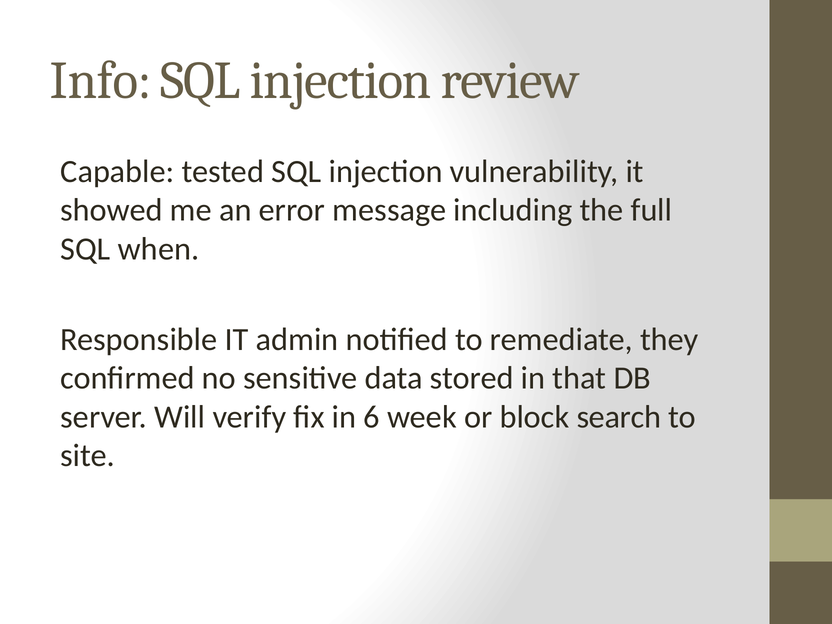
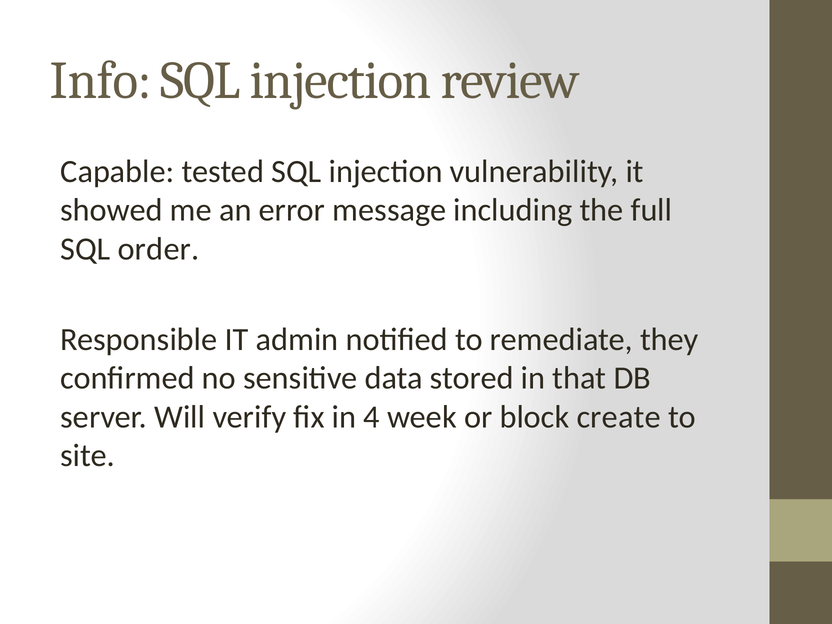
when: when -> order (159, 249)
6: 6 -> 4 (372, 417)
search: search -> create (619, 417)
